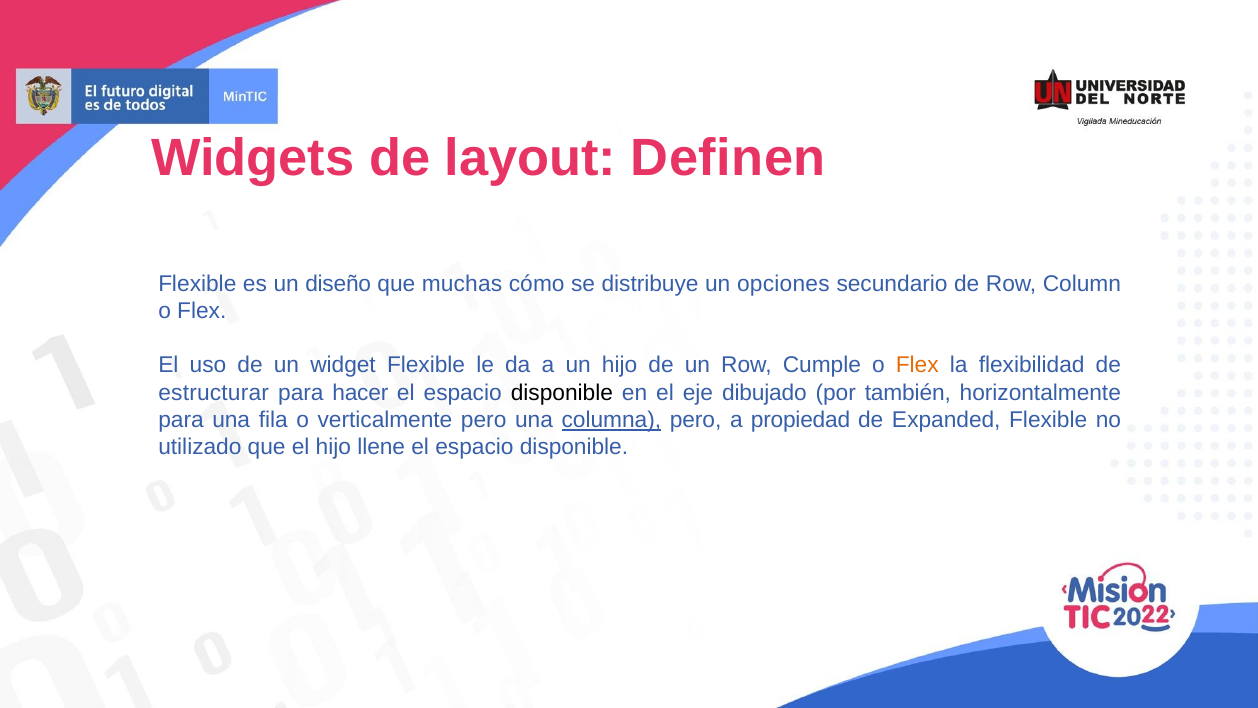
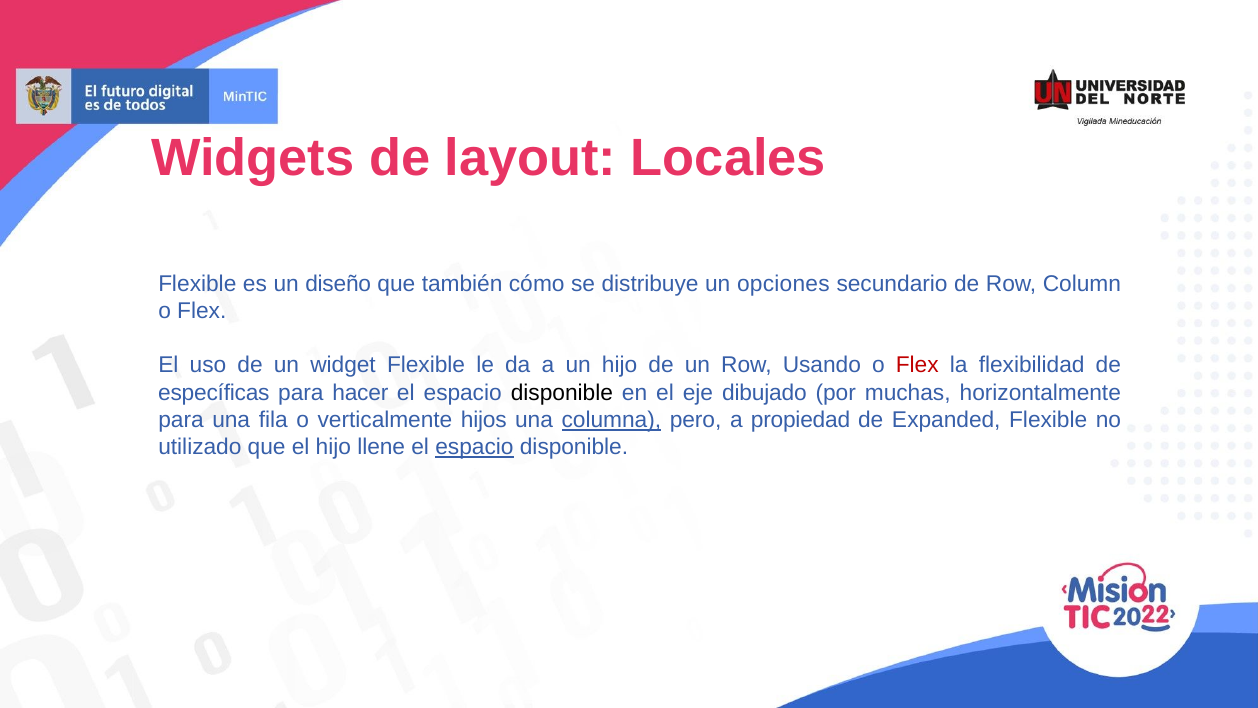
Definen: Definen -> Locales (728, 158)
muchas: muchas -> también (462, 283)
Cumple: Cumple -> Usando (822, 365)
Flex colour: orange -> red (917, 365)
estructurar: estructurar -> específicas (214, 393)
también: también -> muchas (908, 393)
verticalmente pero: pero -> hijos (484, 420)
espacio underline: none -> present (474, 447)
